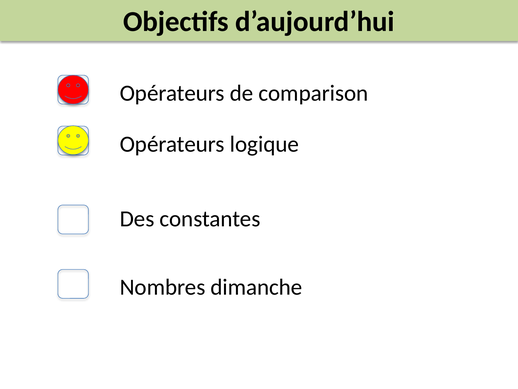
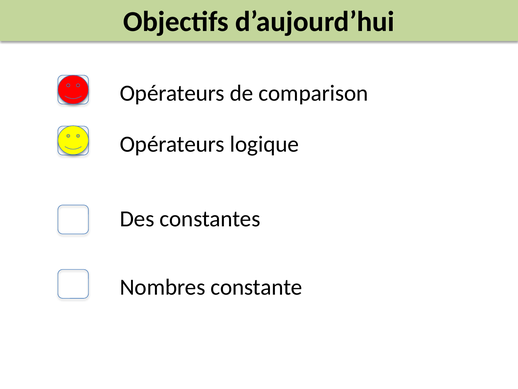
dimanche: dimanche -> constante (256, 287)
